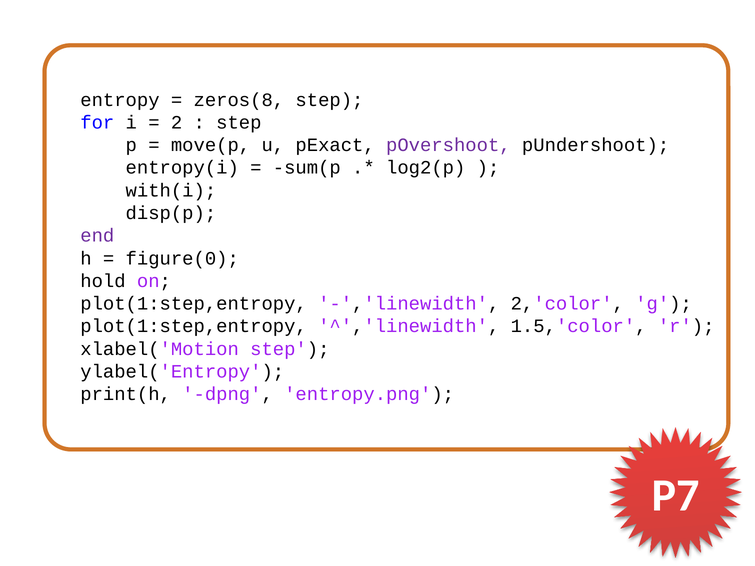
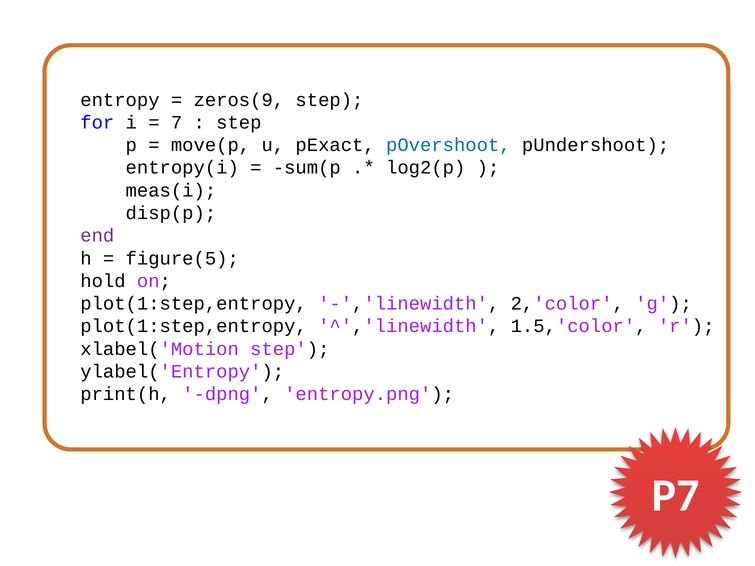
zeros(8: zeros(8 -> zeros(9 (239, 100)
2: 2 -> 7 (177, 123)
pOvershoot colour: purple -> blue (448, 145)
with(i: with(i -> meas(i (171, 190)
figure(0: figure(0 -> figure(5 (182, 258)
